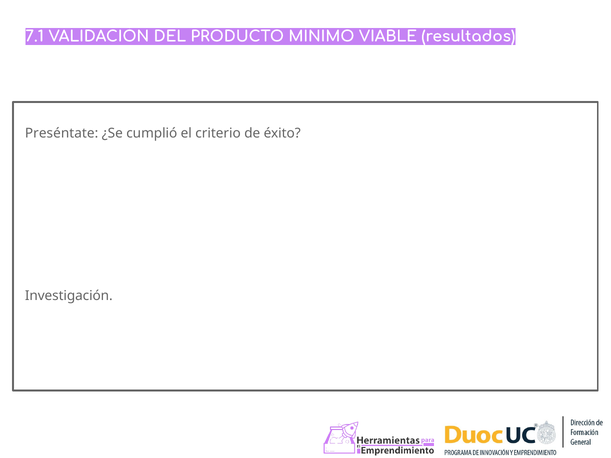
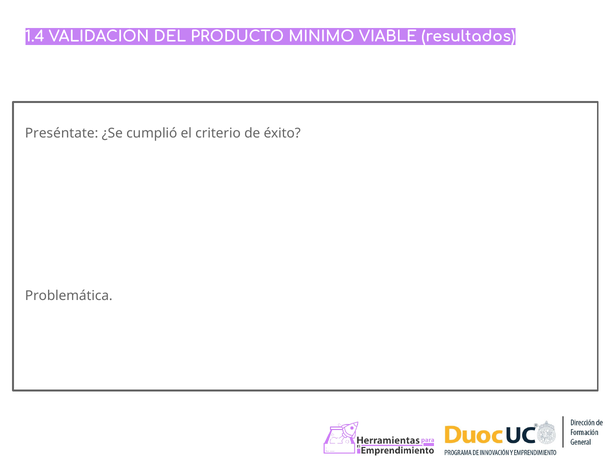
7.1: 7.1 -> 1.4 (35, 36)
Investigación: Investigación -> Problemática (69, 296)
